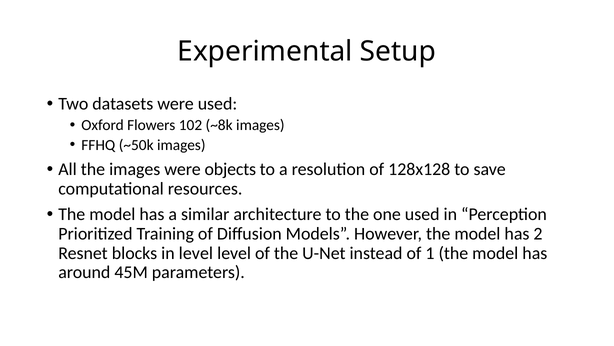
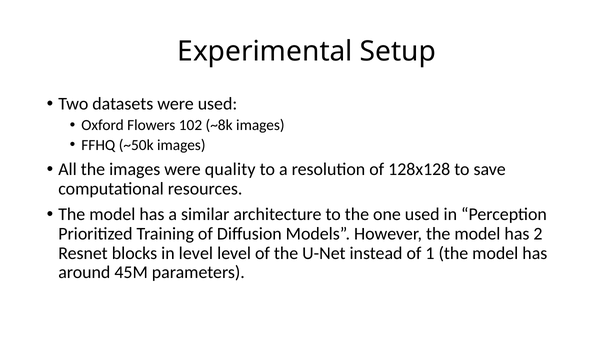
objects: objects -> quality (230, 169)
